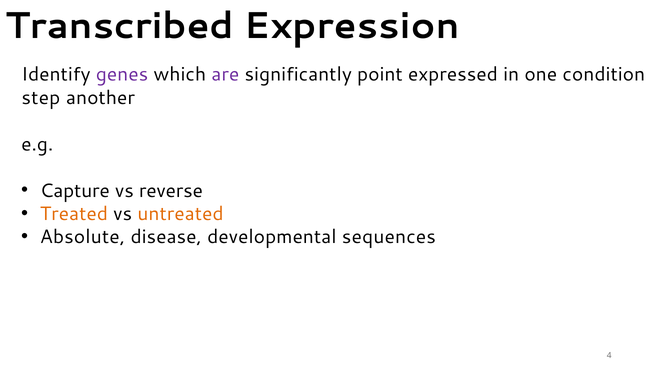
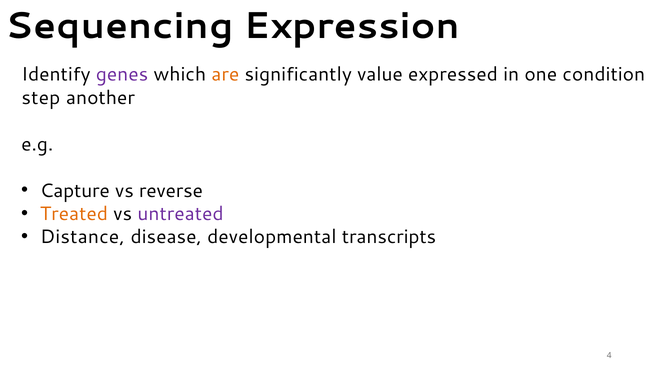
Transcribed: Transcribed -> Sequencing (119, 26)
are colour: purple -> orange (225, 74)
point: point -> value (380, 74)
untreated colour: orange -> purple (181, 214)
Absolute: Absolute -> Distance (82, 237)
sequences: sequences -> transcripts (389, 237)
